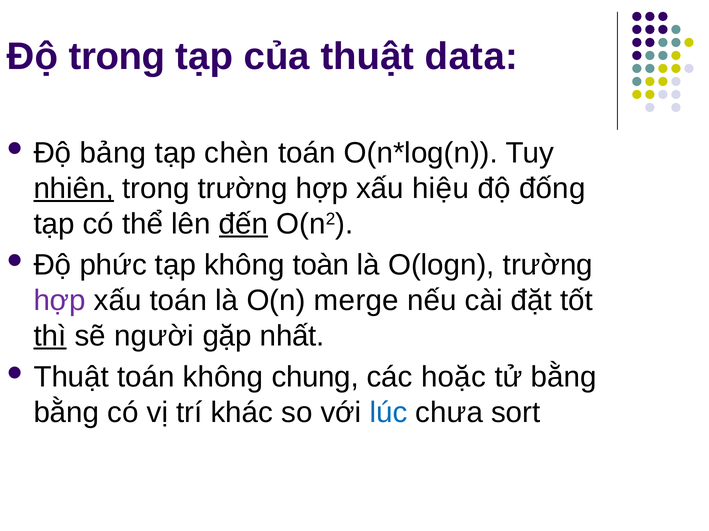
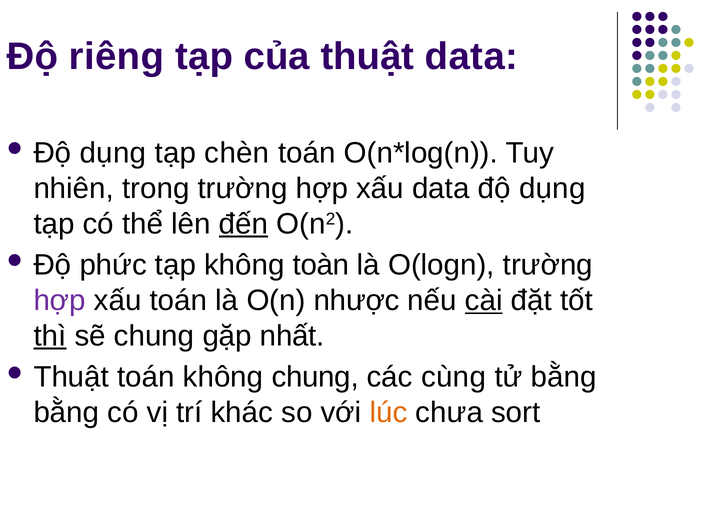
Độ trong: trong -> riêng (117, 57)
bảng: bảng -> dụng (113, 153)
nhiên underline: present -> none (74, 189)
xấu hiệu: hiệu -> data (441, 189)
đống: đống -> dụng (552, 189)
merge: merge -> nhược (357, 301)
cài underline: none -> present (484, 301)
sẽ người: người -> chung (154, 336)
hoặc: hoặc -> cùng (454, 378)
lúc colour: blue -> orange (388, 413)
